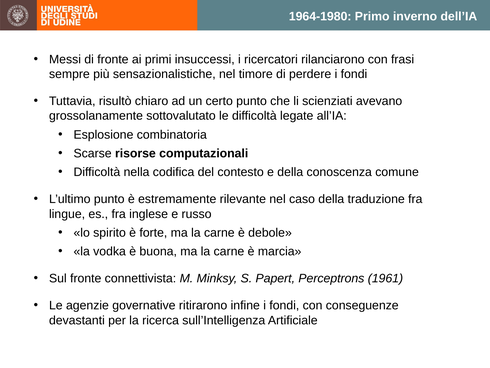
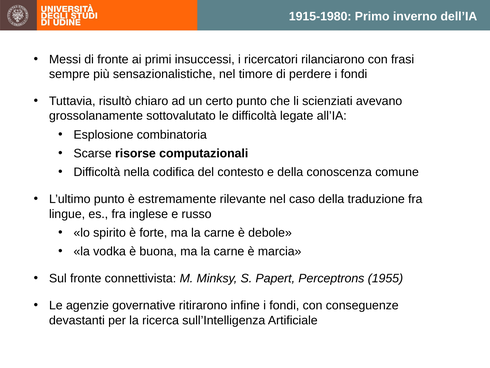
1964-1980: 1964-1980 -> 1915-1980 (320, 16)
1961: 1961 -> 1955 (385, 278)
